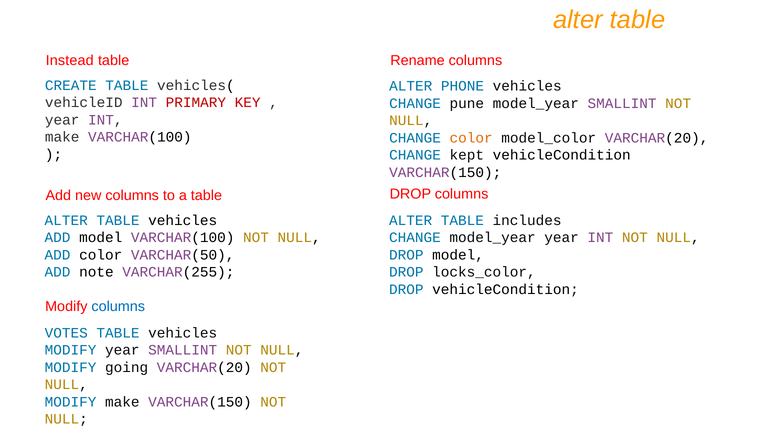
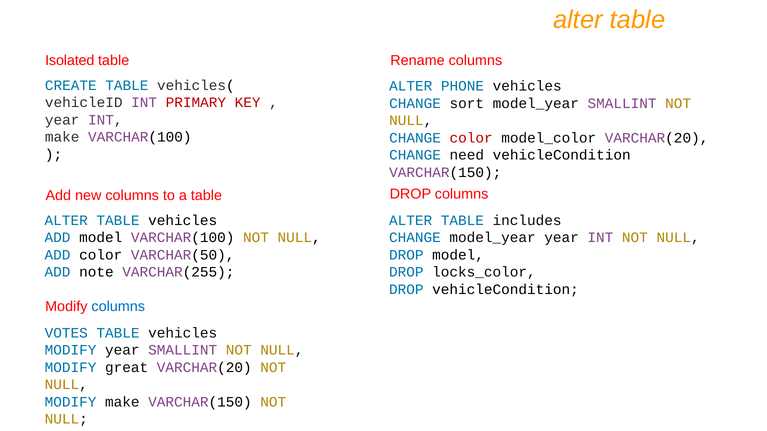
Instead: Instead -> Isolated (70, 60)
pune: pune -> sort (467, 104)
color colour: orange -> red (471, 138)
kept: kept -> need (467, 155)
going: going -> great (127, 368)
